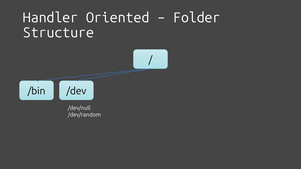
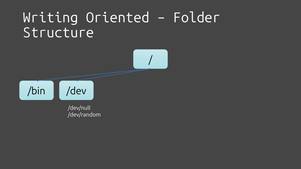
Handler: Handler -> Writing (51, 18)
